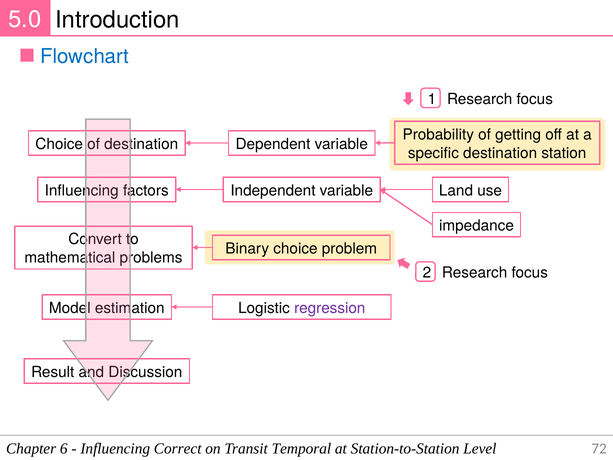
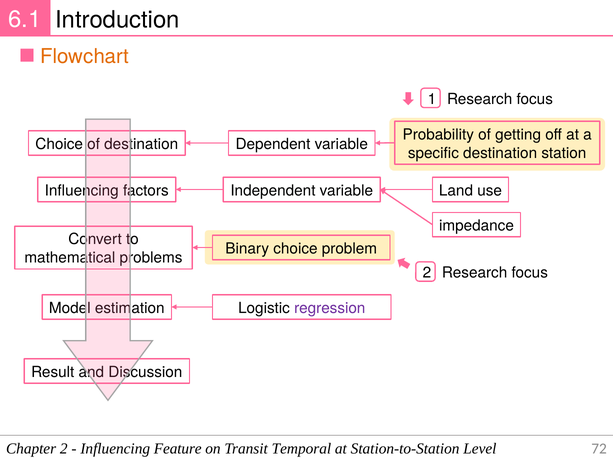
5.0: 5.0 -> 6.1 (25, 20)
Flowchart colour: blue -> orange (84, 56)
Chapter 6: 6 -> 2 (64, 448)
Correct: Correct -> Feature (178, 448)
